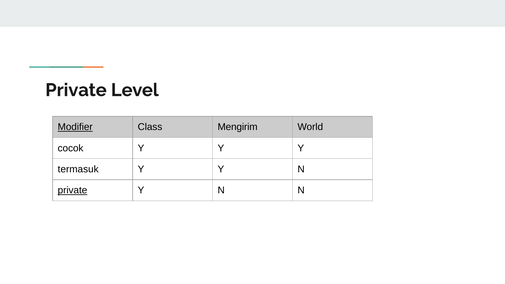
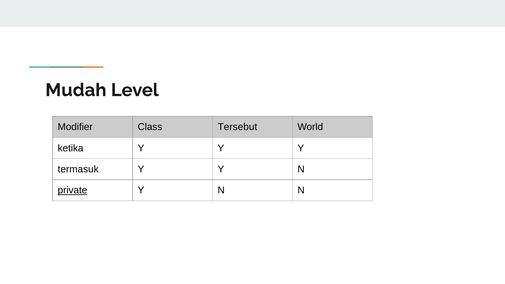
Private: Private -> Mudah (76, 90)
Modifier underline: present -> none (75, 127)
Mengirim: Mengirim -> Tersebut (238, 127)
cocok: cocok -> ketika (71, 148)
